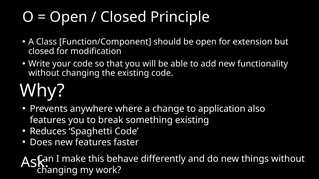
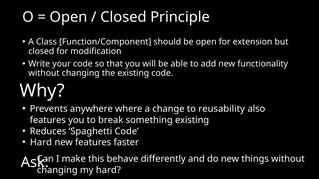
application: application -> reusability (222, 109)
Does: Does -> Hard (41, 143)
my work: work -> hard (108, 170)
